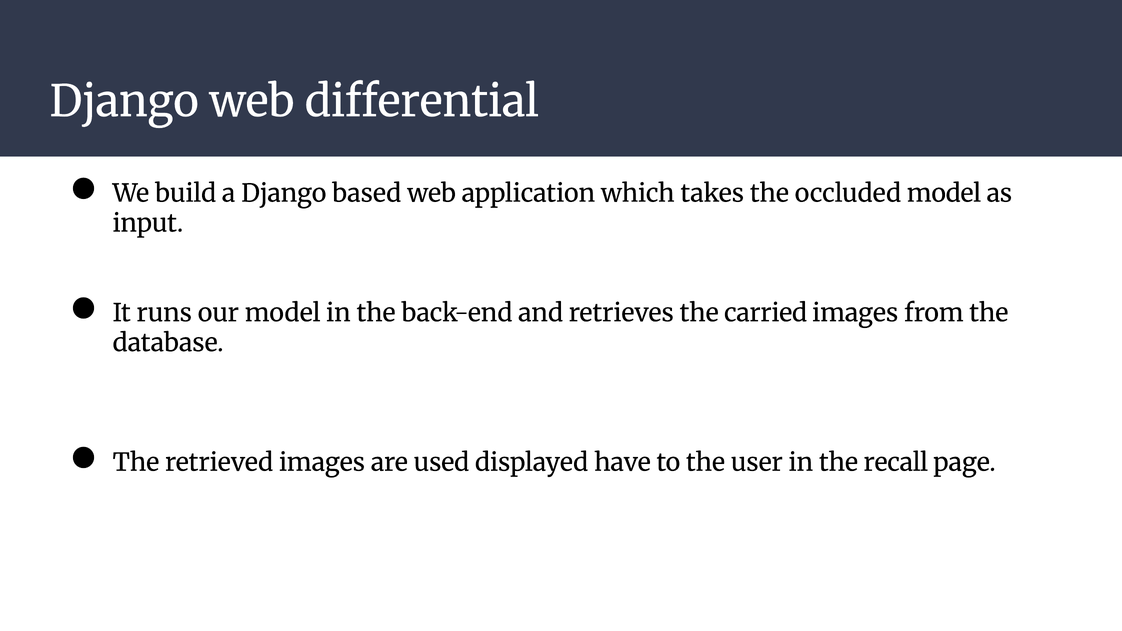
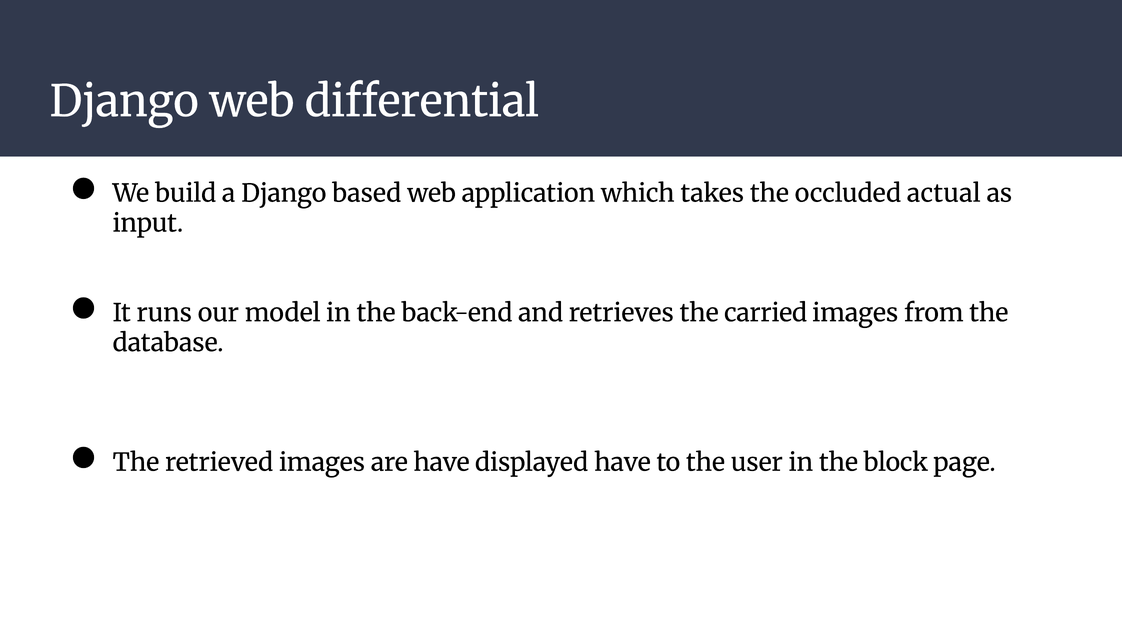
occluded model: model -> actual (944, 194)
are used: used -> have (441, 463)
recall: recall -> block (896, 463)
